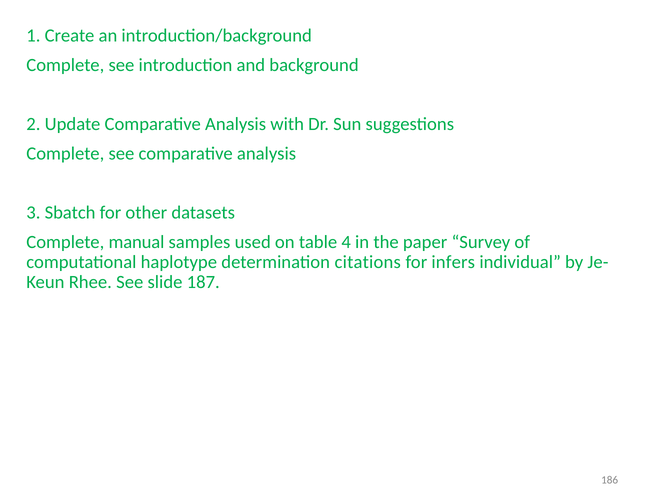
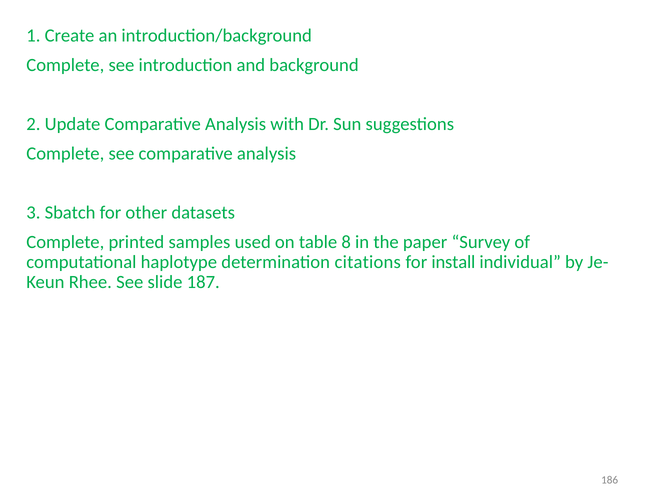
manual: manual -> printed (136, 242)
4: 4 -> 8 (346, 242)
infers: infers -> install (453, 262)
